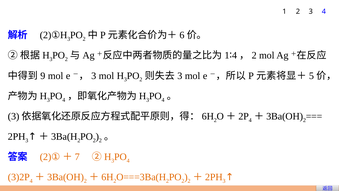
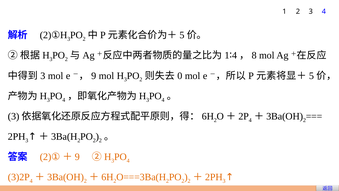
6: 6 -> 5 (182, 35)
2: 2 -> 8 (254, 55)
9: 9 -> 3 (43, 76)
3: 3 -> 9 (94, 76)
3: 3 -> 0 (180, 76)
7: 7 -> 9 (77, 157)
